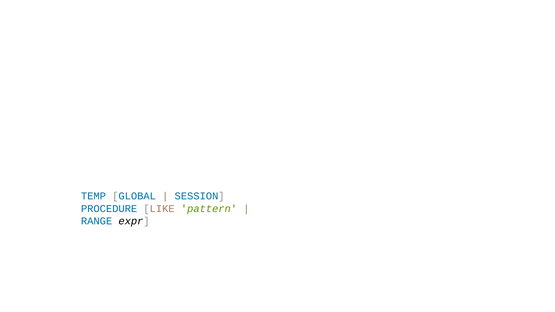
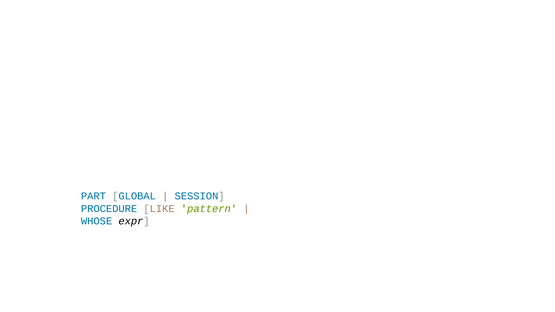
TEMP: TEMP -> PART (93, 196)
RANGE: RANGE -> WHOSE (97, 221)
